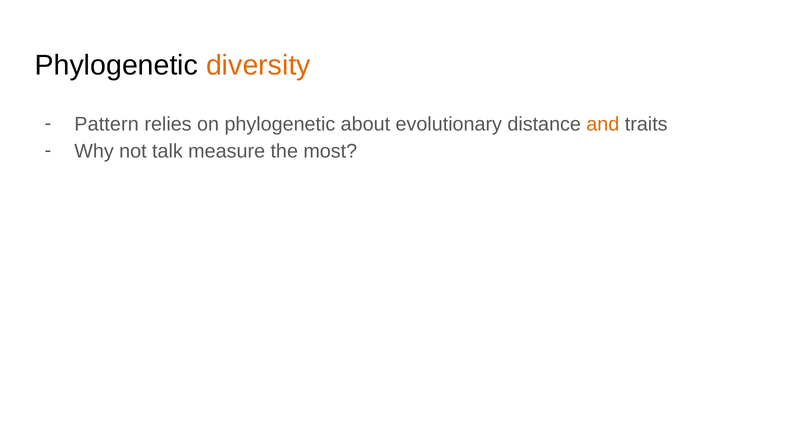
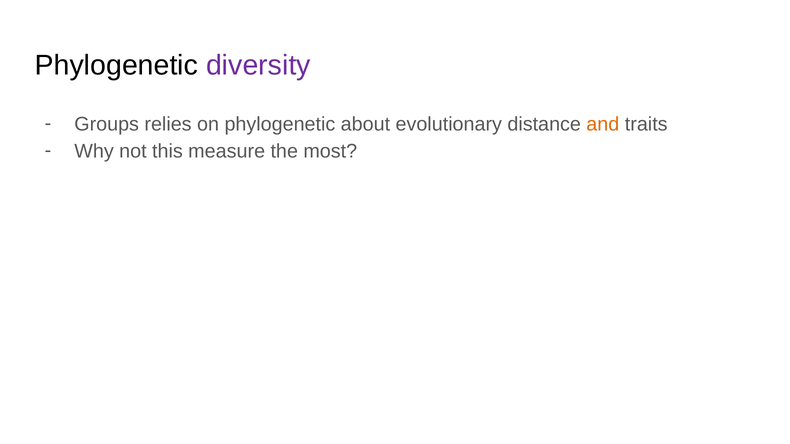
diversity colour: orange -> purple (258, 65)
Pattern: Pattern -> Groups (107, 124)
talk: talk -> this (167, 151)
